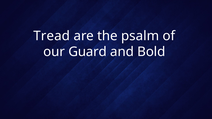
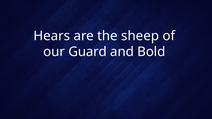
Tread: Tread -> Hears (52, 36)
psalm: psalm -> sheep (140, 36)
